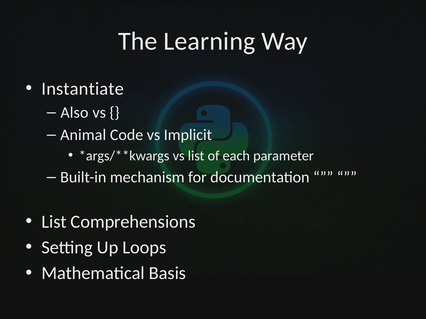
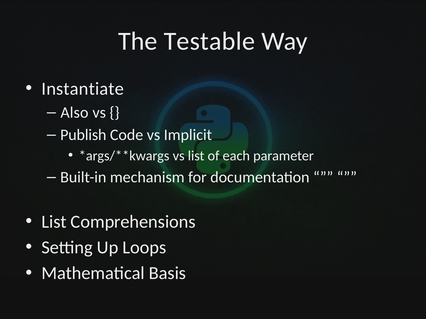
Learning: Learning -> Testable (209, 41)
Animal: Animal -> Publish (83, 135)
